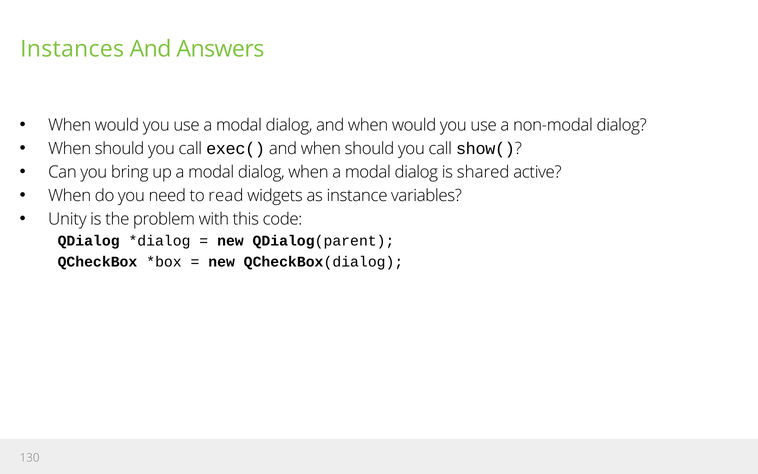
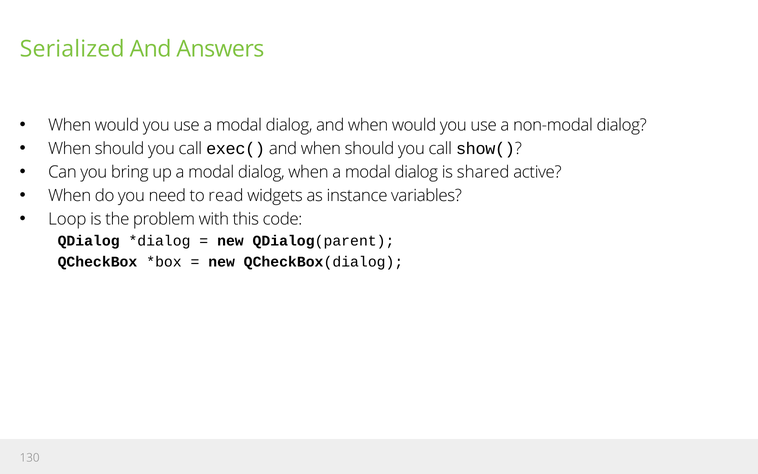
Instances: Instances -> Serialized (72, 49)
Unity: Unity -> Loop (67, 219)
